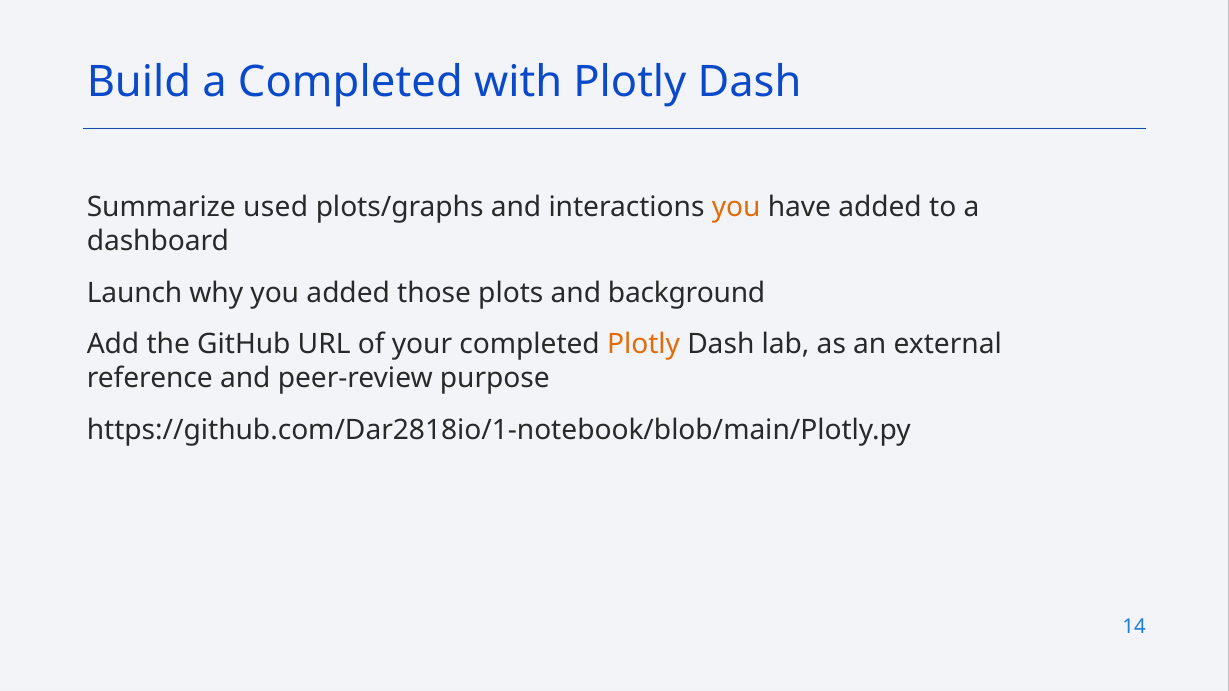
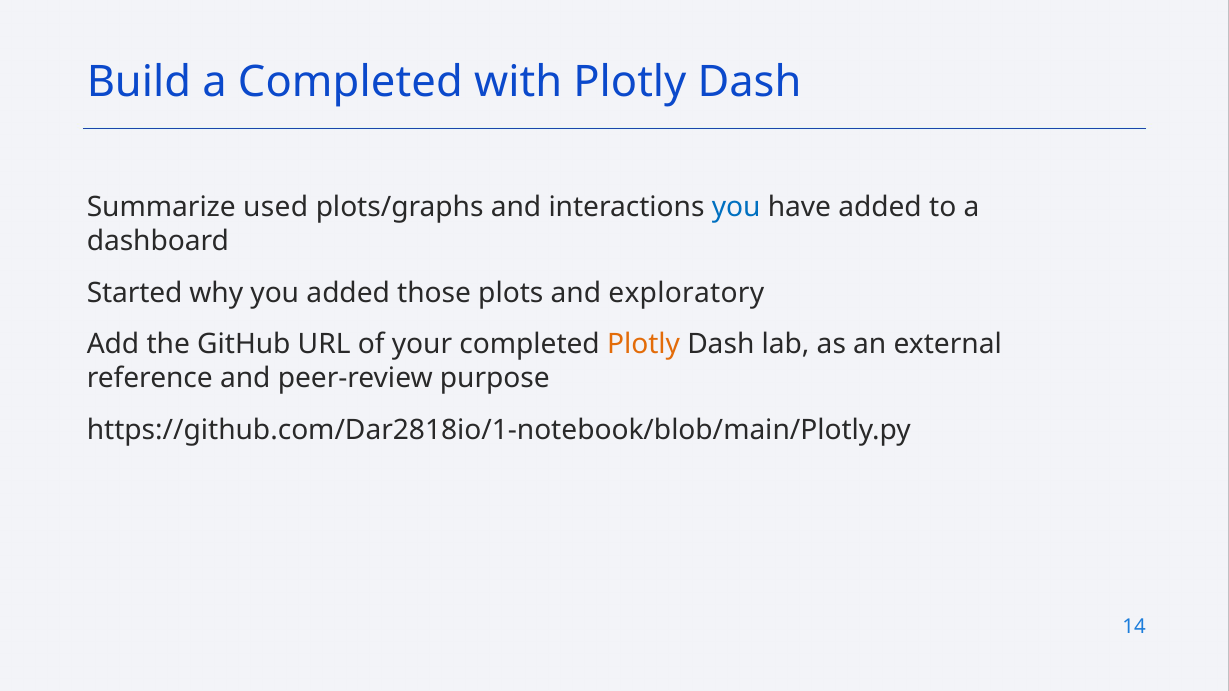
you colour: orange -> blue (736, 207)
Launch: Launch -> Started (135, 293)
background: background -> exploratory (686, 293)
